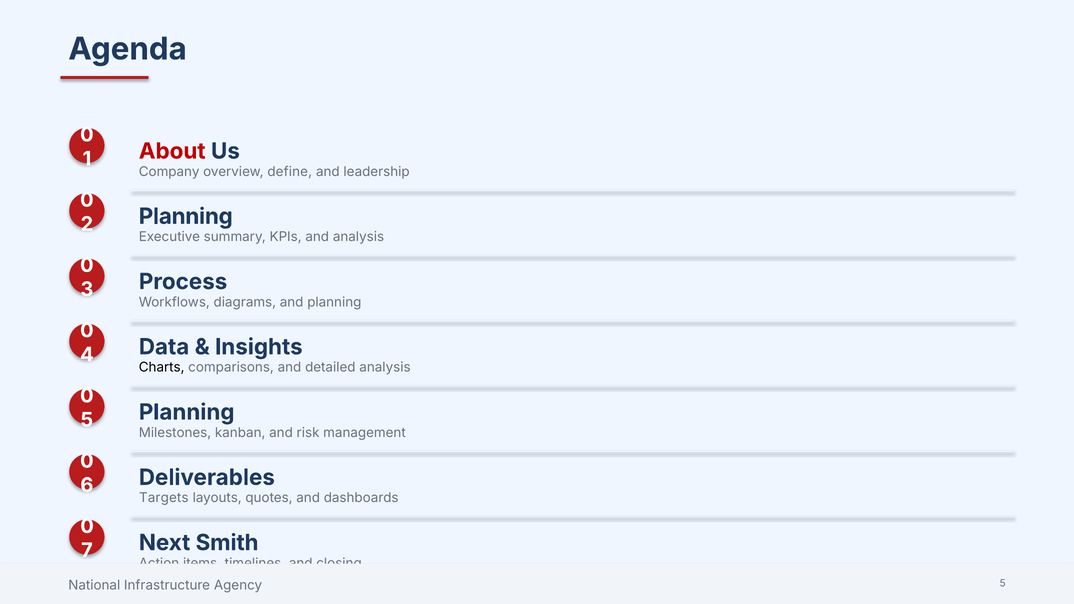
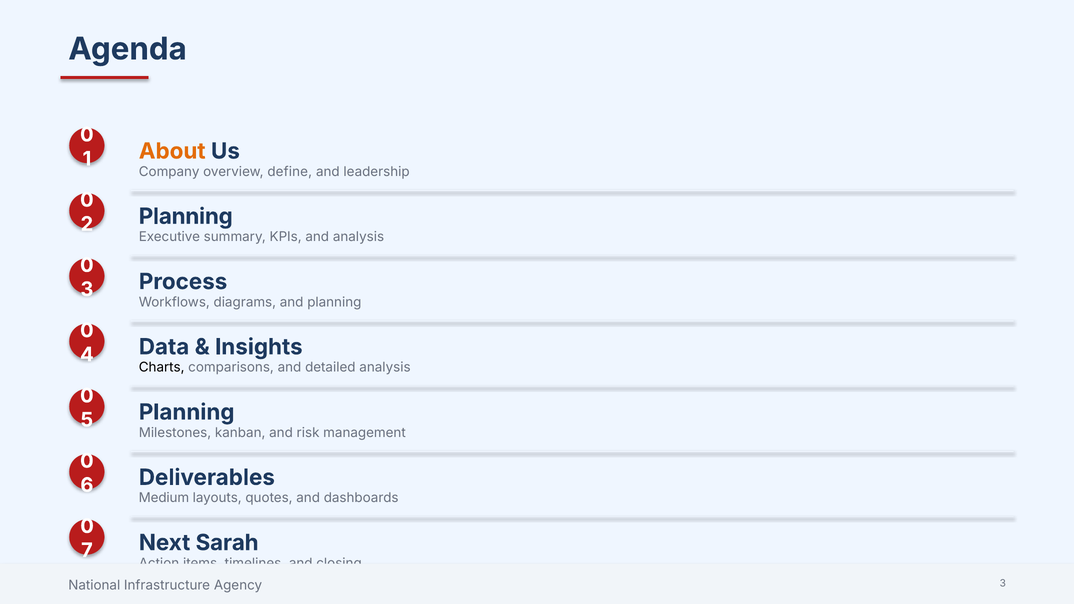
About colour: red -> orange (172, 151)
Targets: Targets -> Medium (164, 498)
Smith: Smith -> Sarah (227, 543)
Agency 5: 5 -> 3 (1003, 583)
